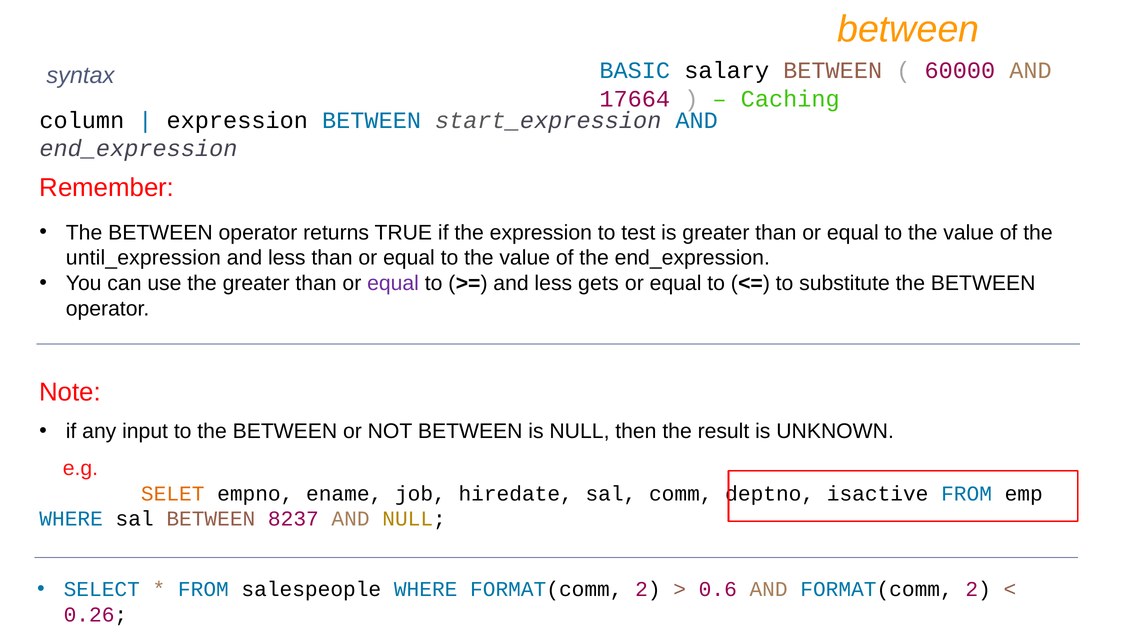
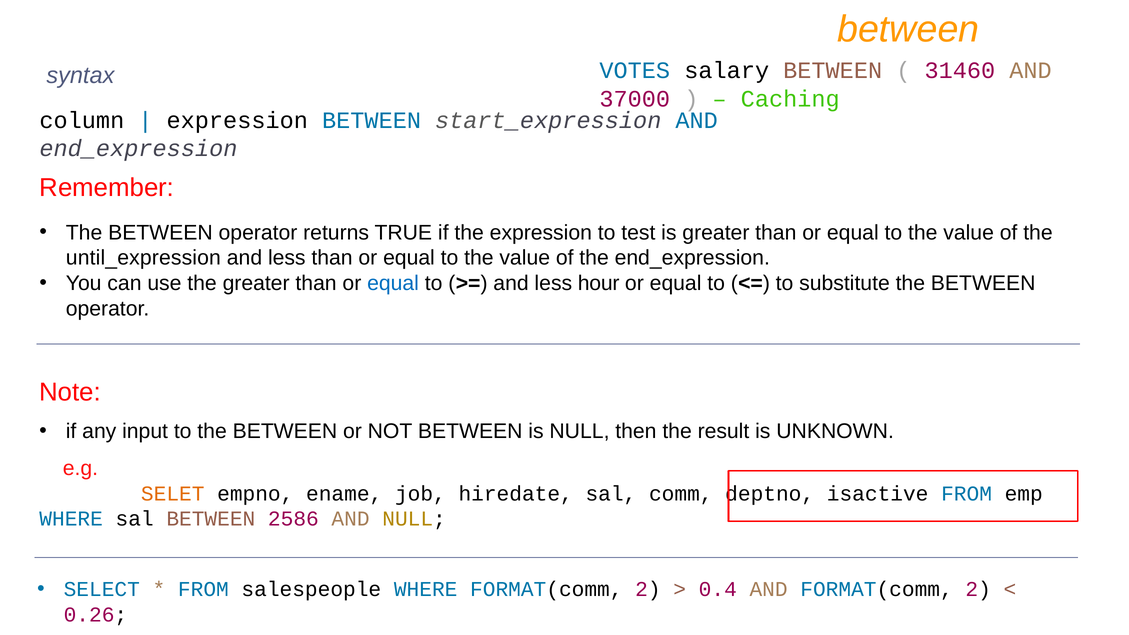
BASIC: BASIC -> VOTES (635, 71)
60000: 60000 -> 31460 (960, 71)
17664: 17664 -> 37000 (635, 99)
equal colour: purple -> blue (393, 283)
gets: gets -> hour (599, 283)
8237: 8237 -> 2586 (293, 519)
0.6: 0.6 -> 0.4 (718, 589)
